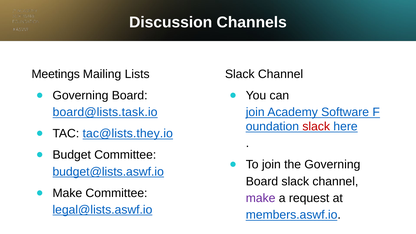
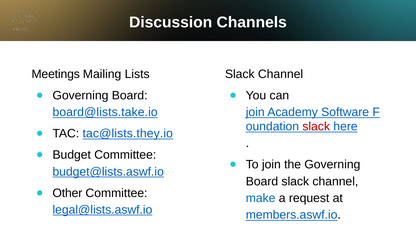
board@lists.task.io: board@lists.task.io -> board@lists.take.io (105, 112)
Make: Make -> Other (67, 193)
make colour: purple -> blue (261, 198)
